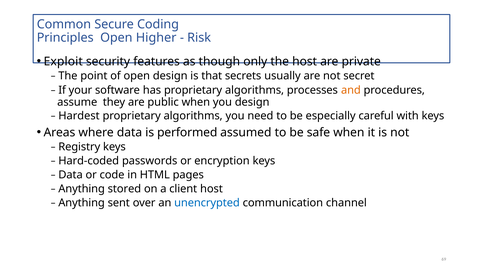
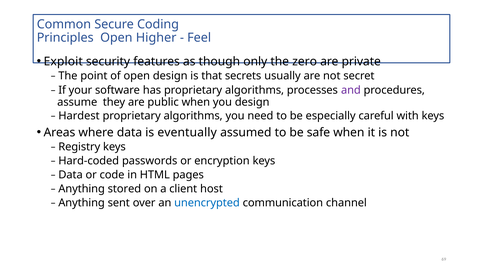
Risk: Risk -> Feel (199, 38)
the host: host -> zero (305, 61)
and colour: orange -> purple (351, 90)
performed: performed -> eventually (187, 132)
